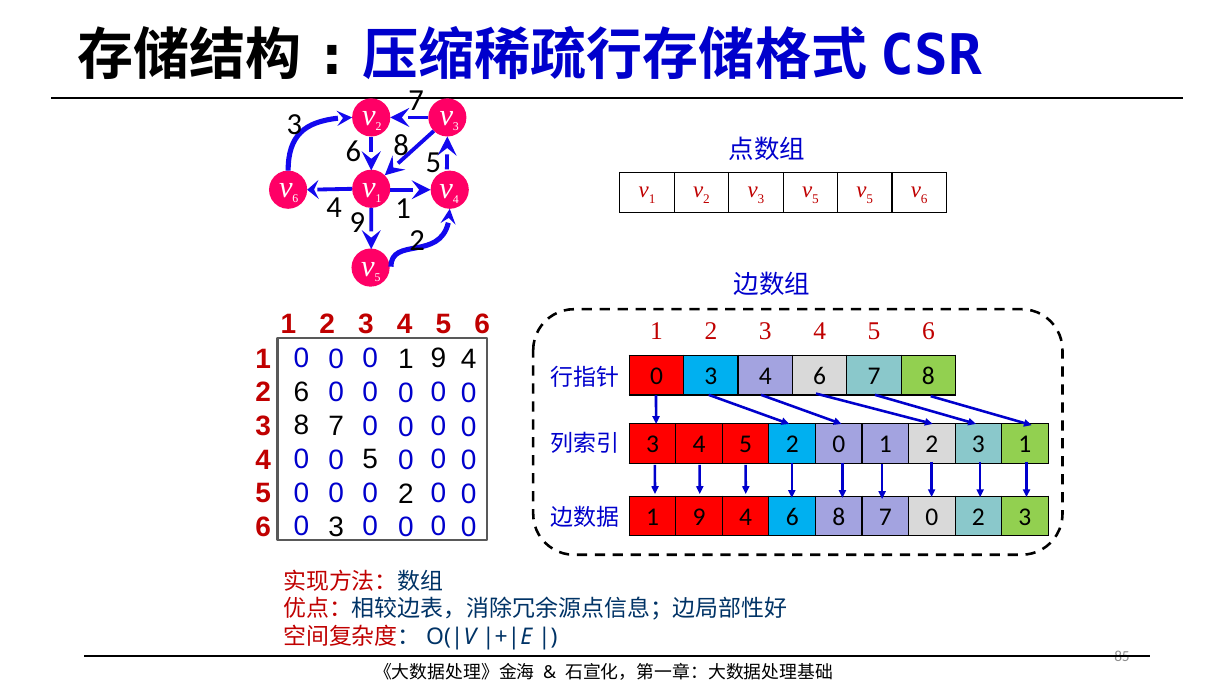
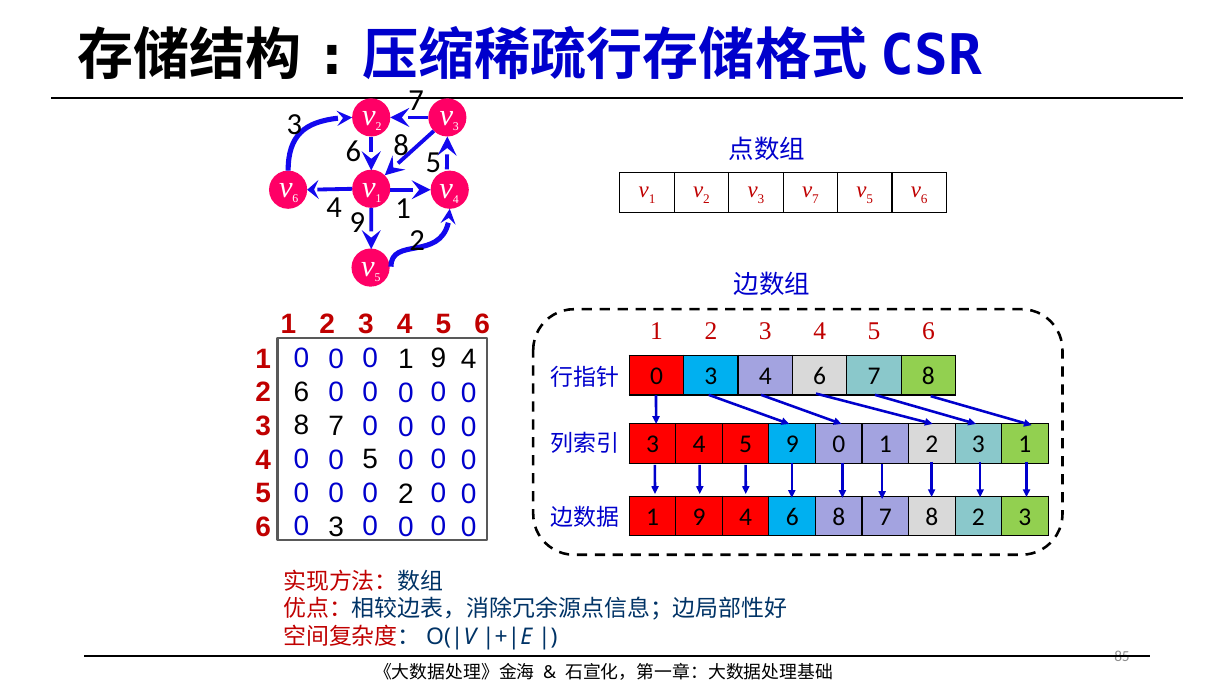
3 v 5: 5 -> 7 (815, 199)
4 5 2: 2 -> 9 (792, 444)
8 7 0: 0 -> 8 (932, 517)
